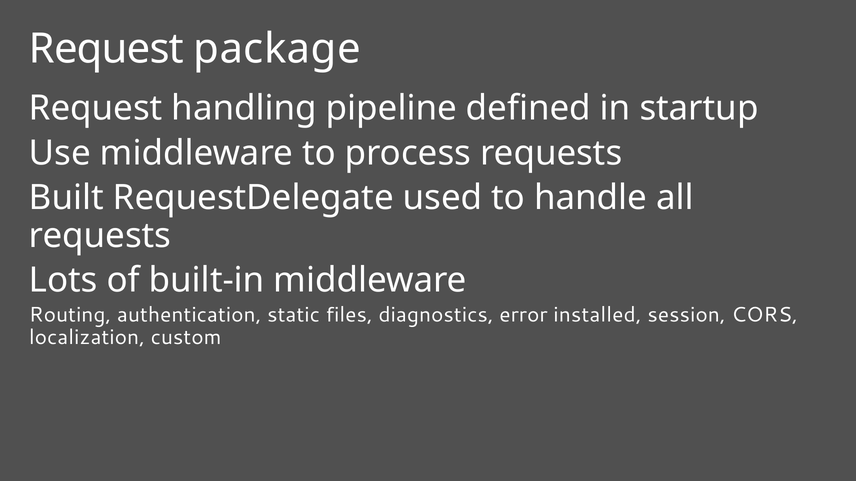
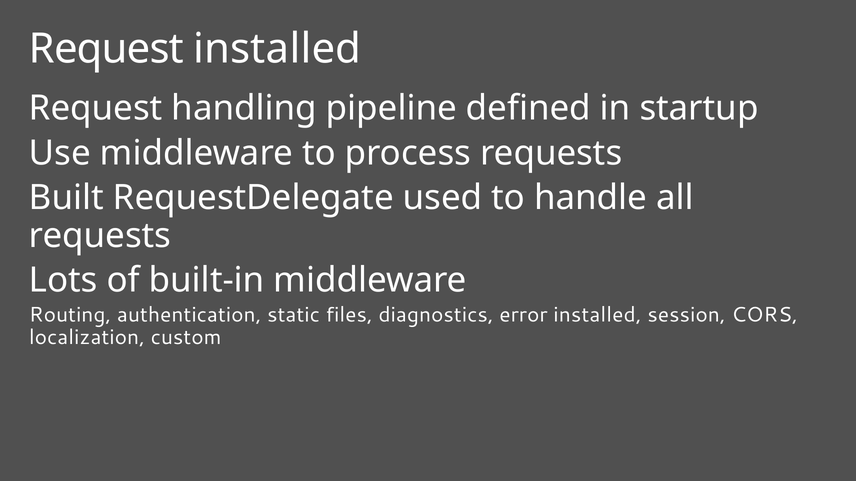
Request package: package -> installed (277, 49)
